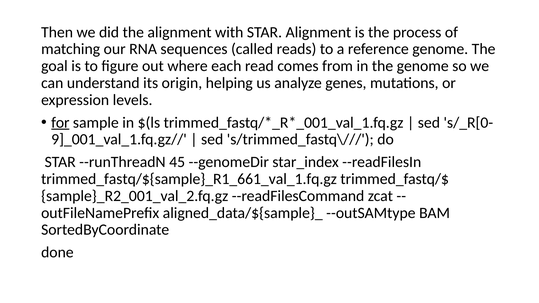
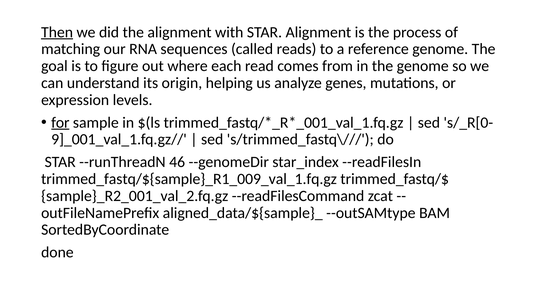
Then underline: none -> present (57, 32)
45: 45 -> 46 (177, 162)
trimmed_fastq/${sample}_R1_661_val_1.fq.gz: trimmed_fastq/${sample}_R1_661_val_1.fq.gz -> trimmed_fastq/${sample}_R1_009_val_1.fq.gz (189, 179)
